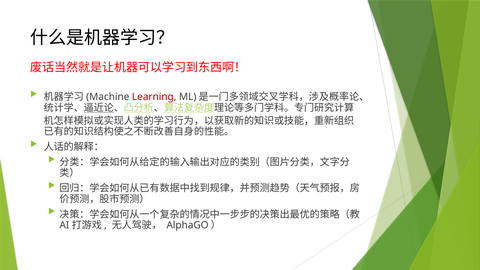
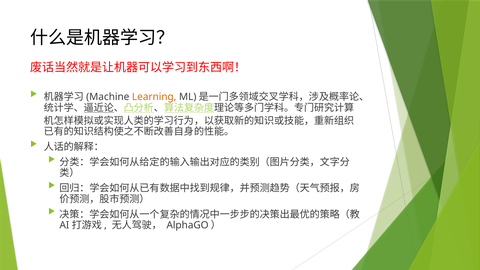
Learning colour: red -> orange (154, 97)
